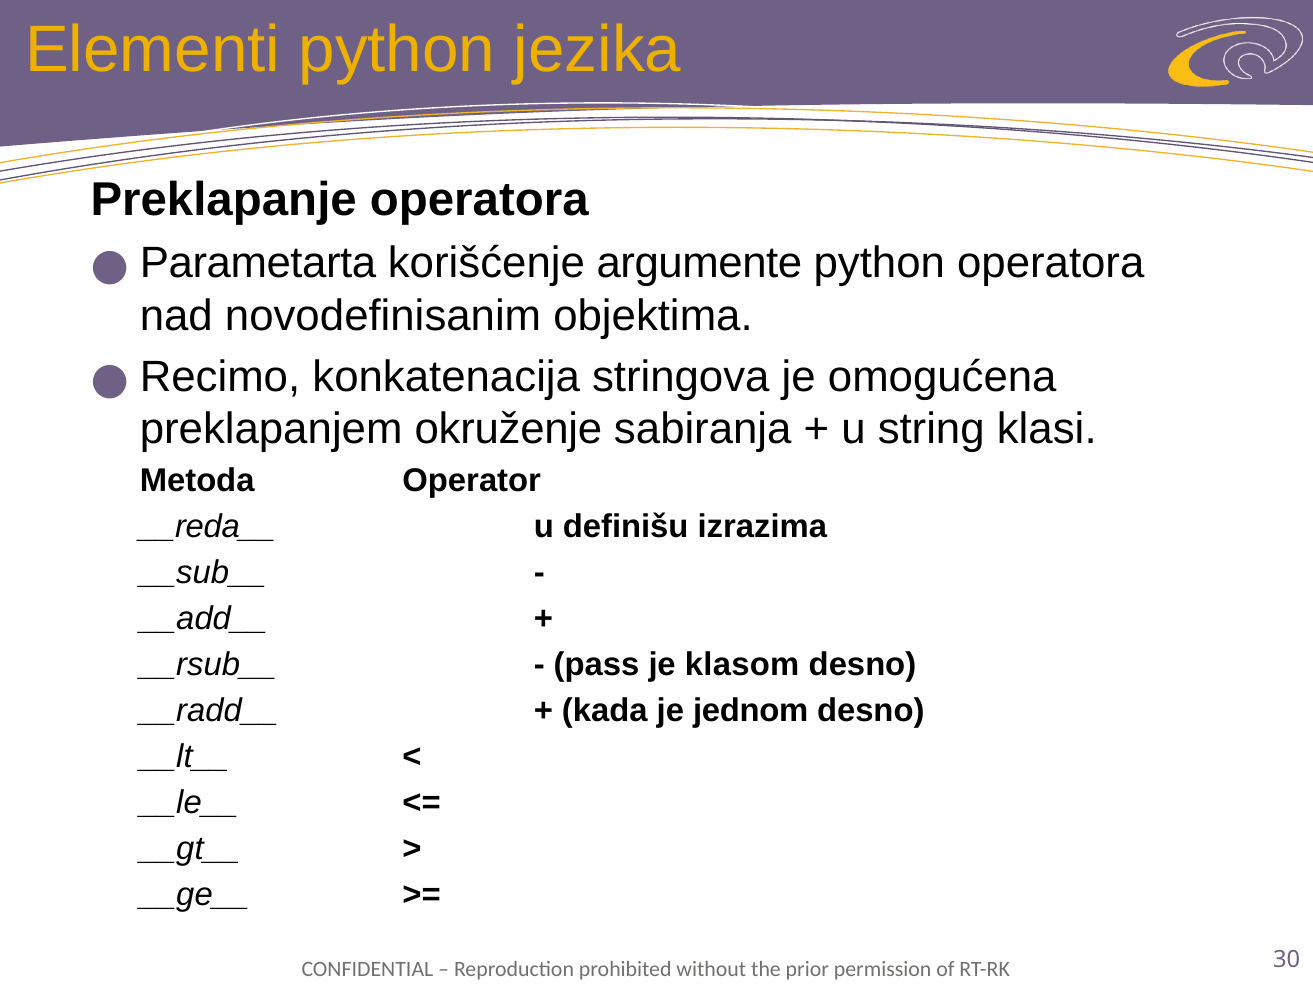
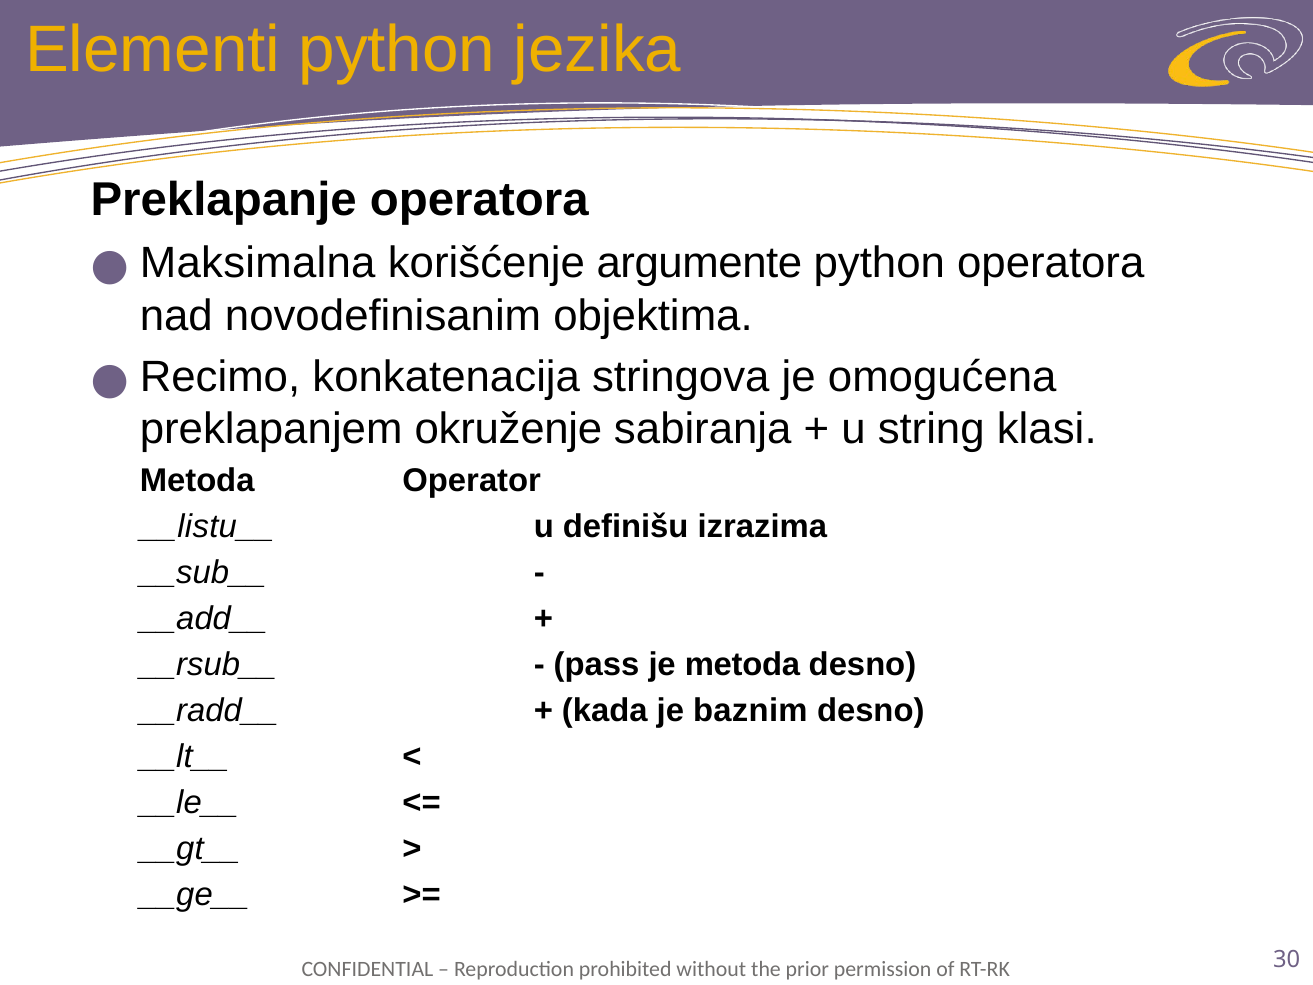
Parametarta: Parametarta -> Maksimalna (258, 263)
__reda__: __reda__ -> __listu__ (207, 527)
je klasom: klasom -> metoda (742, 665)
jednom: jednom -> baznim (750, 711)
